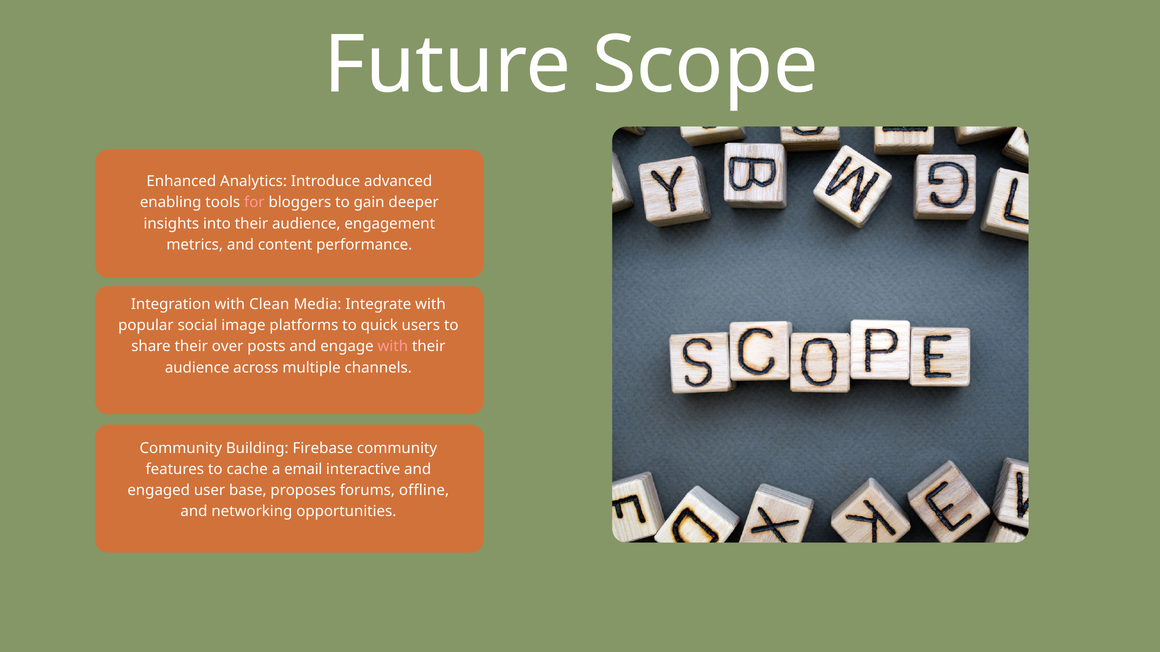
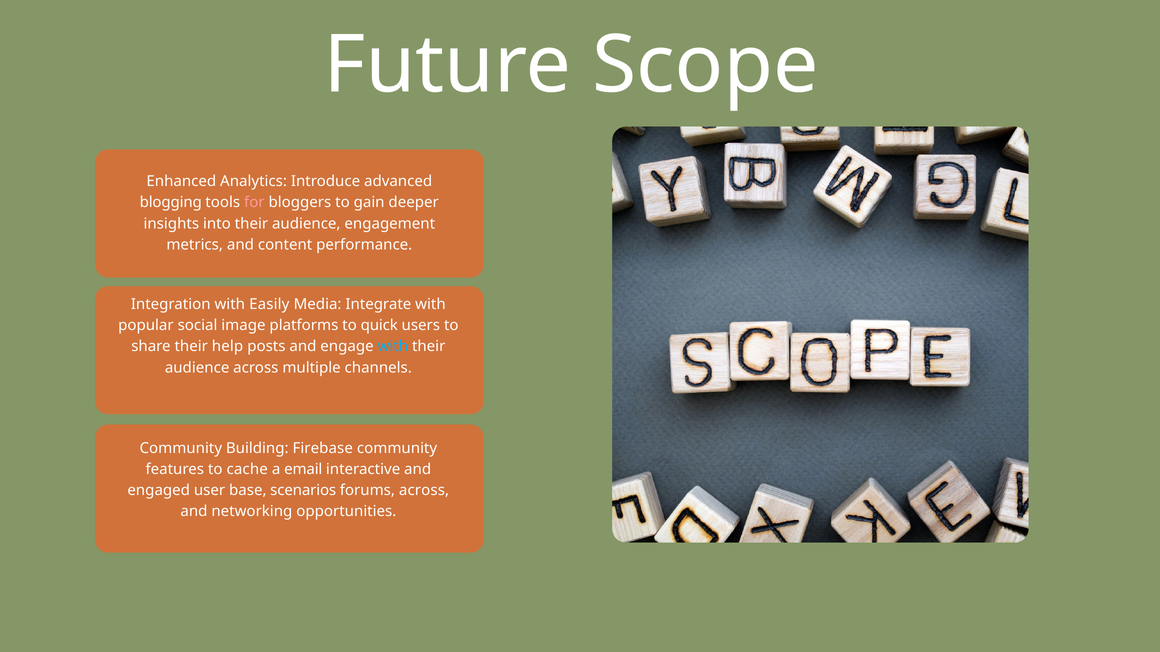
enabling: enabling -> blogging (171, 203)
Clean: Clean -> Easily (269, 305)
over: over -> help (228, 347)
with colour: pink -> light blue (393, 347)
proposes: proposes -> scenarios (303, 491)
forums offline: offline -> across (424, 491)
